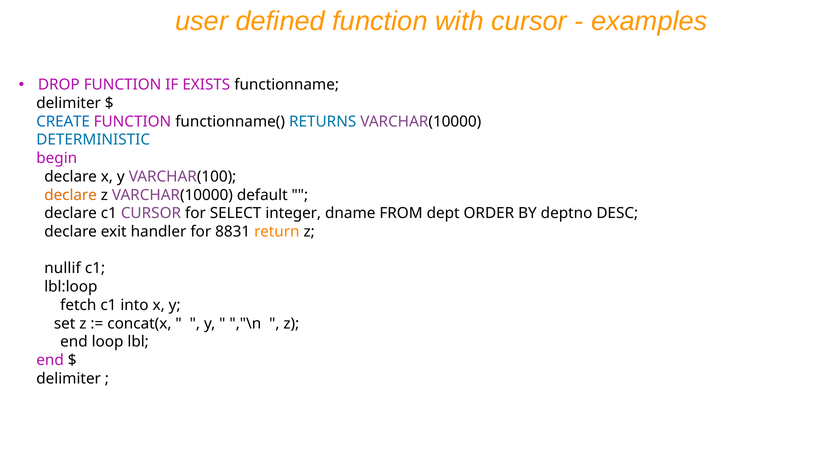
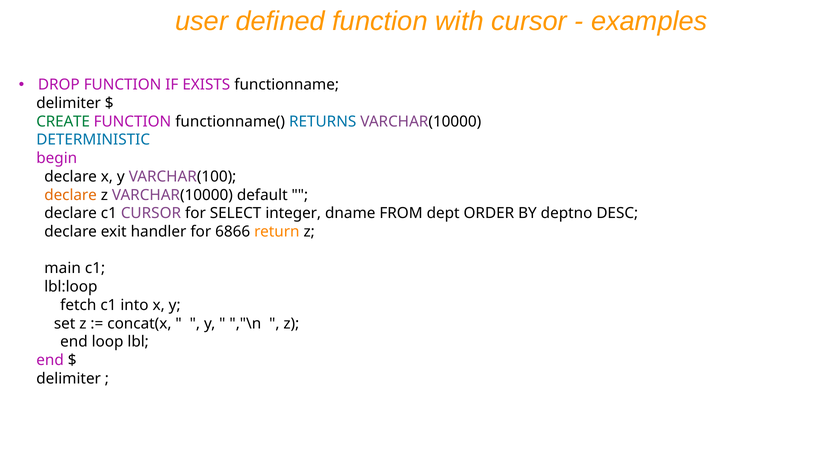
CREATE colour: blue -> green (63, 122)
8831: 8831 -> 6866 (233, 232)
nullif: nullif -> main (63, 268)
